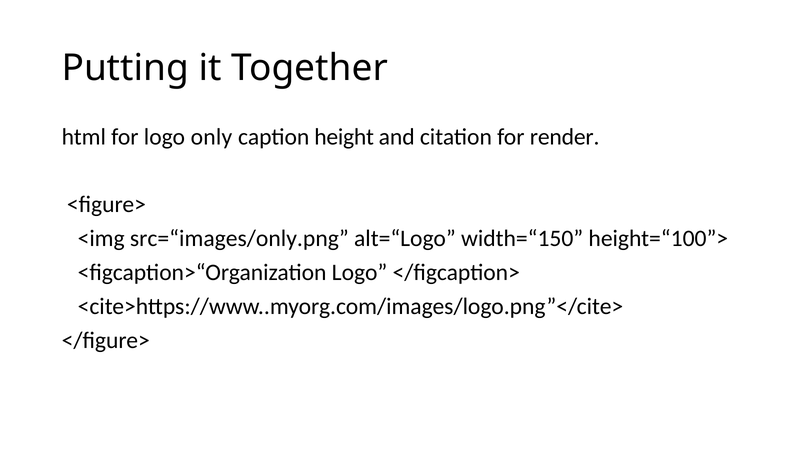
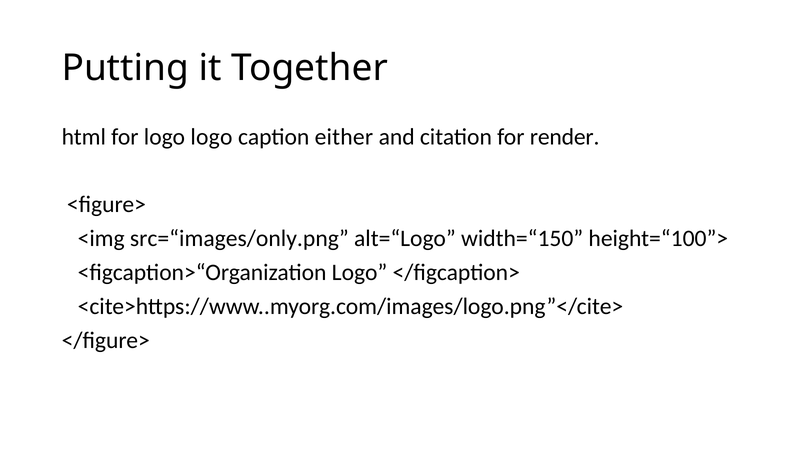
logo only: only -> logo (211, 137)
height: height -> either (344, 137)
